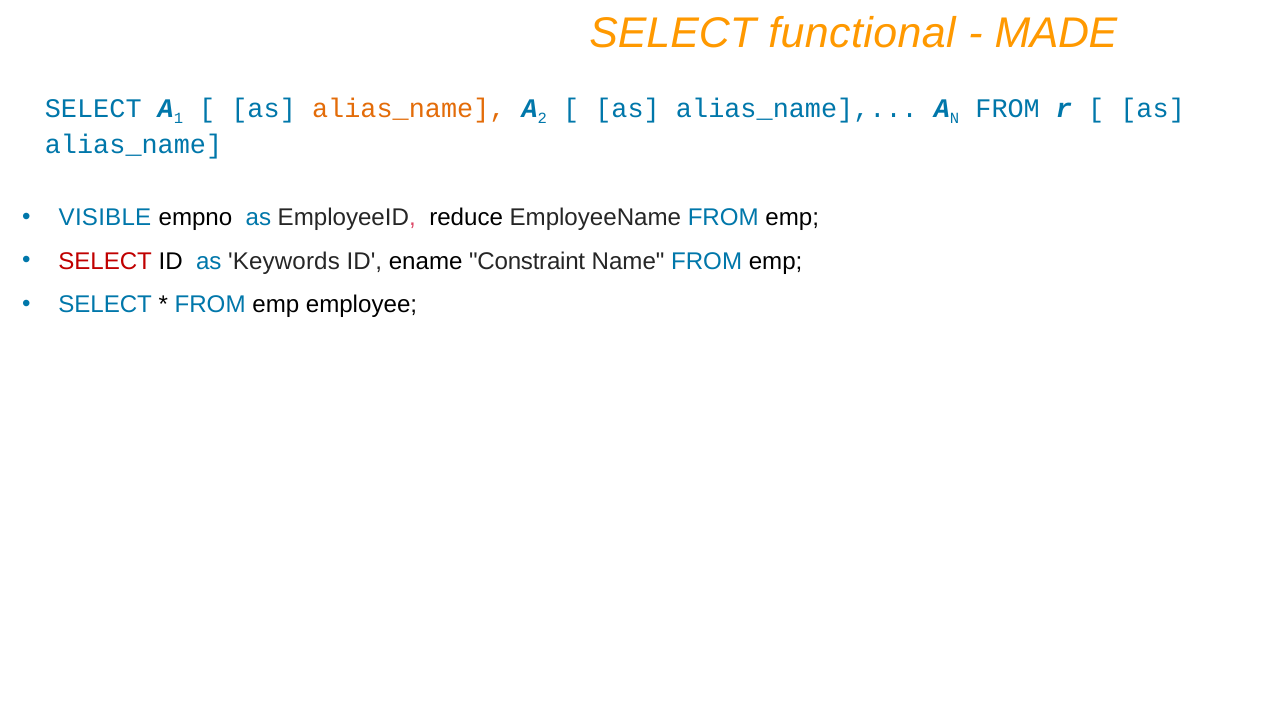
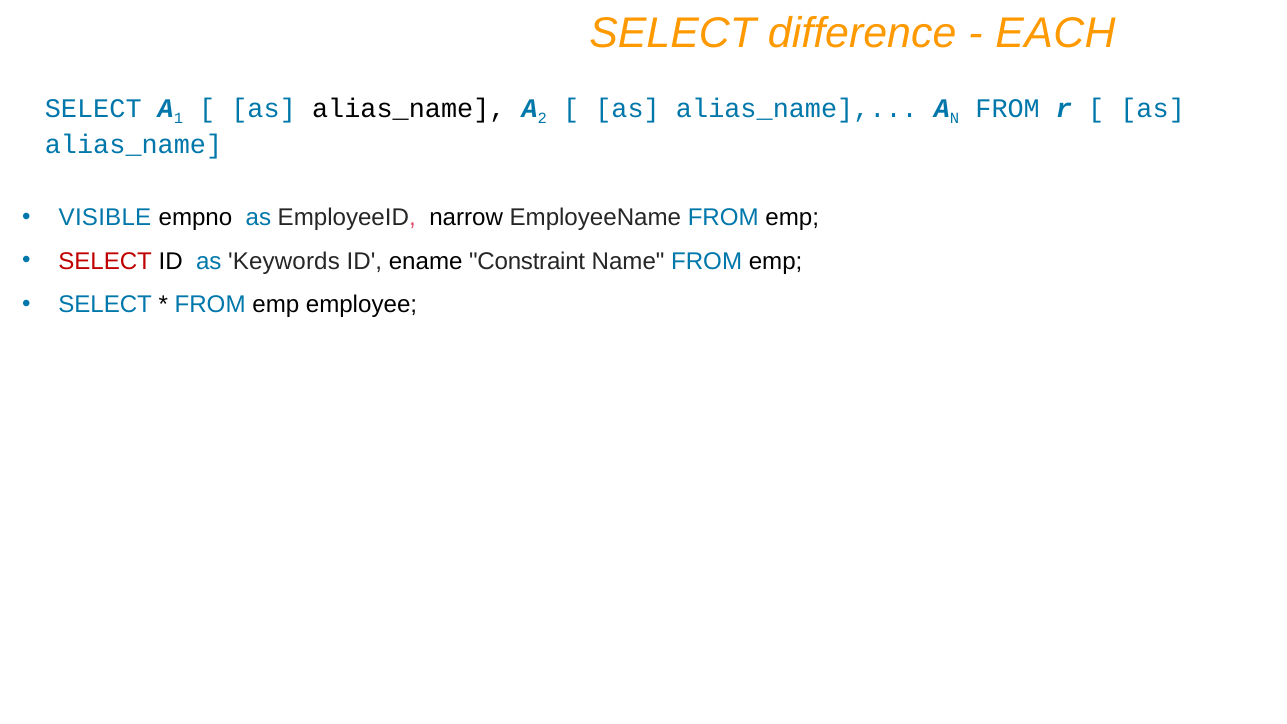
functional: functional -> difference (862, 33)
MADE: MADE -> EACH (1056, 33)
alias_name colour: orange -> black (409, 108)
reduce: reduce -> narrow (466, 218)
